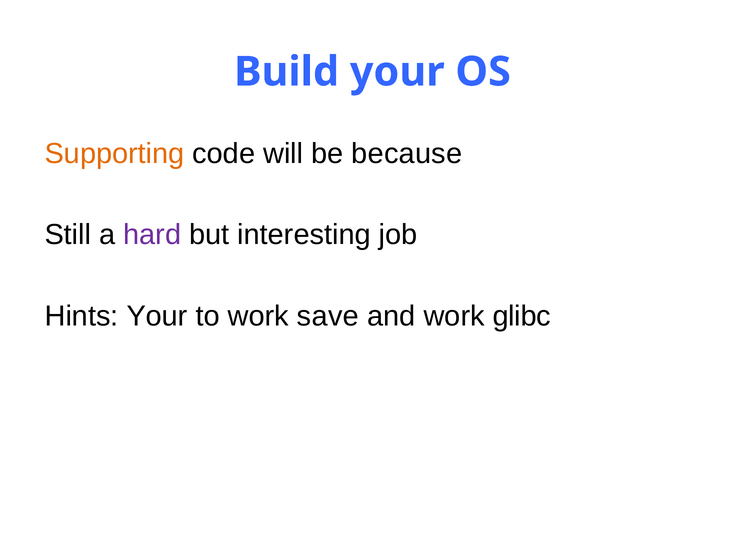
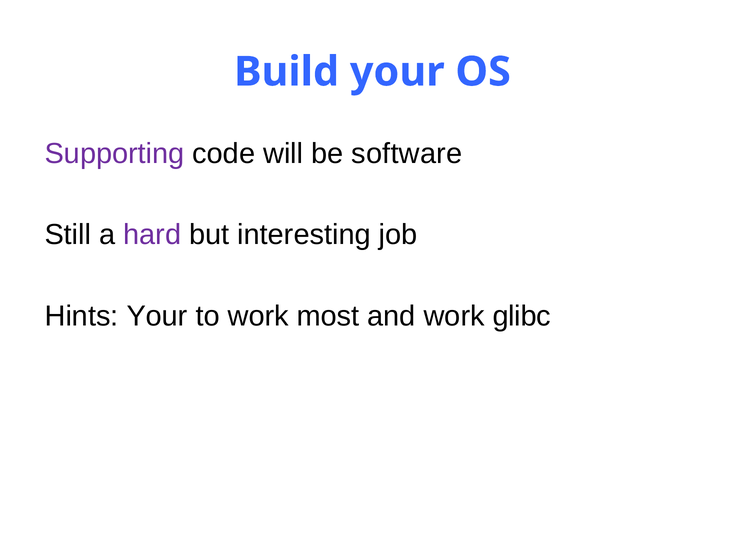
Supporting colour: orange -> purple (115, 154)
because: because -> software (407, 154)
save: save -> most (328, 316)
